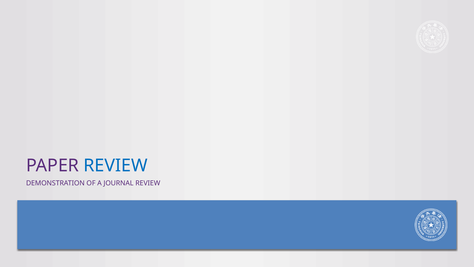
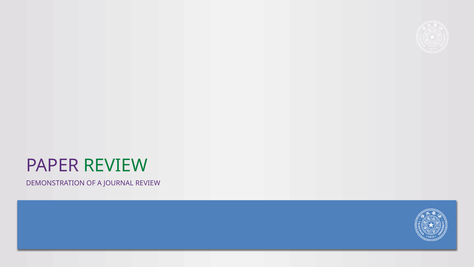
REVIEW colour: blue -> green (116, 165)
